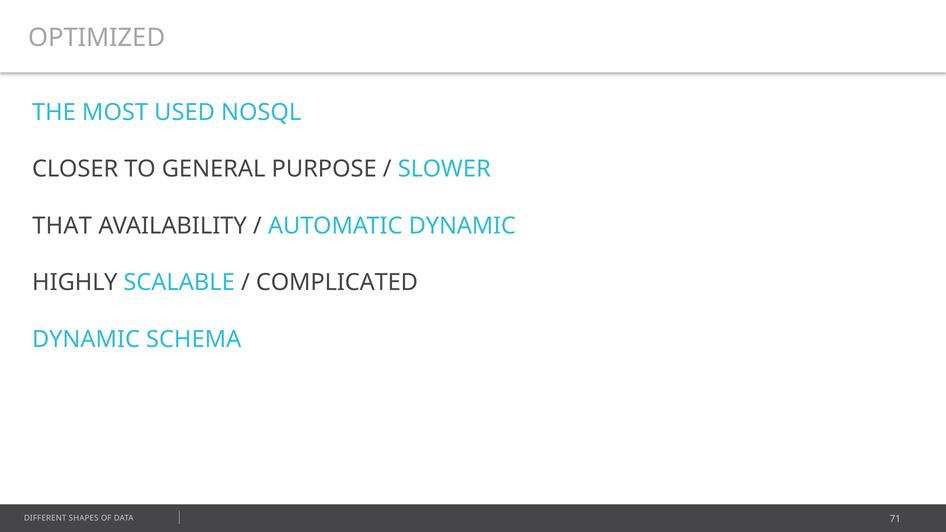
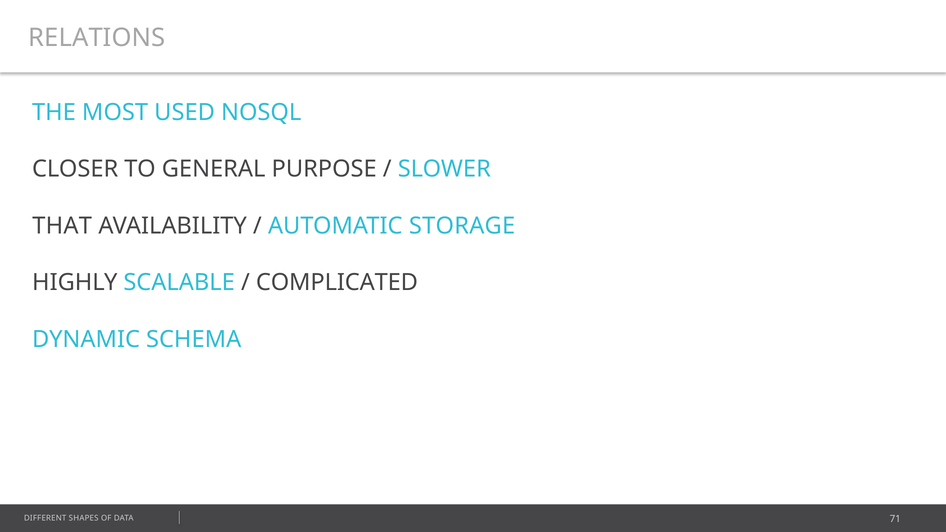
OPTIMIZED: OPTIMIZED -> RELATIONS (97, 38)
AUTOMATIC DYNAMIC: DYNAMIC -> STORAGE (462, 226)
